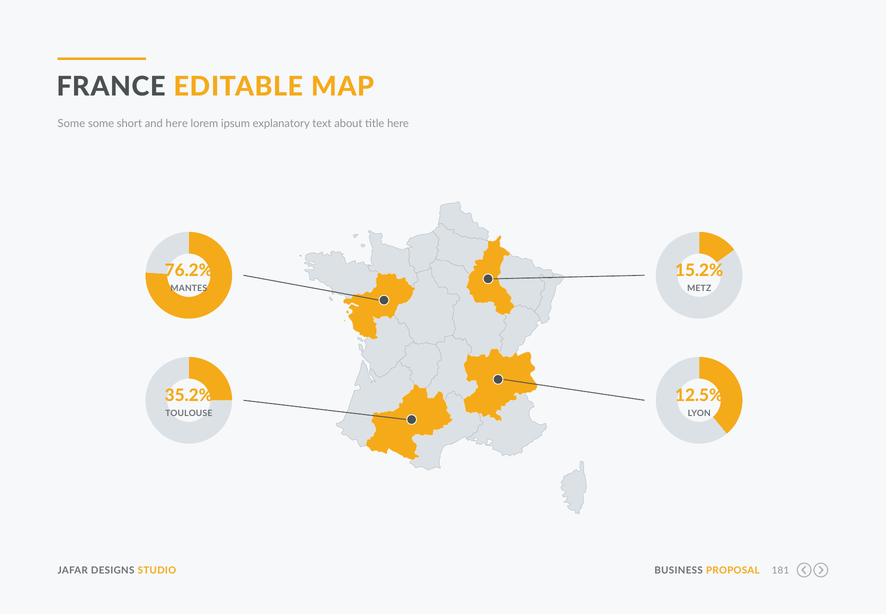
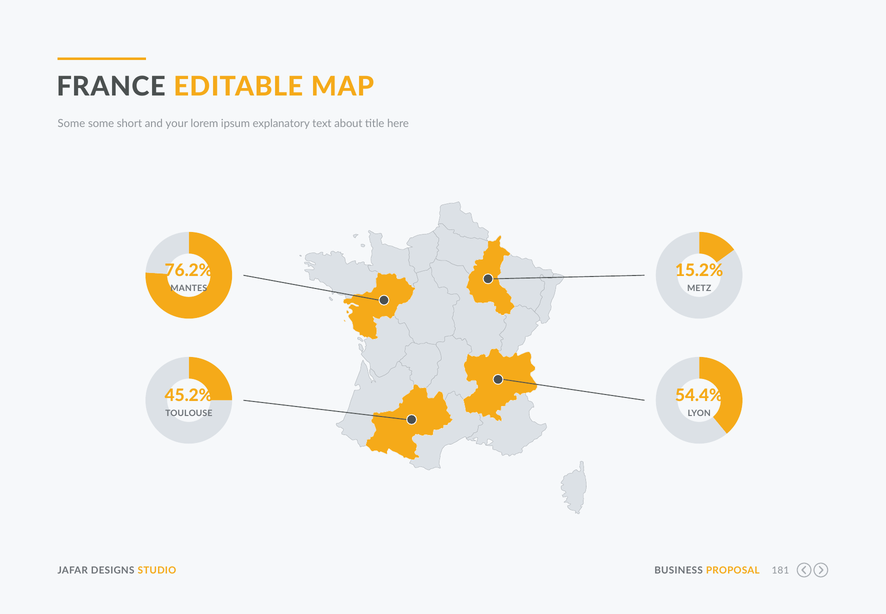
and here: here -> your (177, 123)
35.2%: 35.2% -> 45.2% (189, 395)
12.5%: 12.5% -> 54.4% (699, 395)
